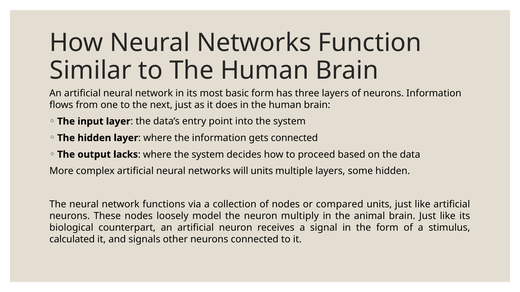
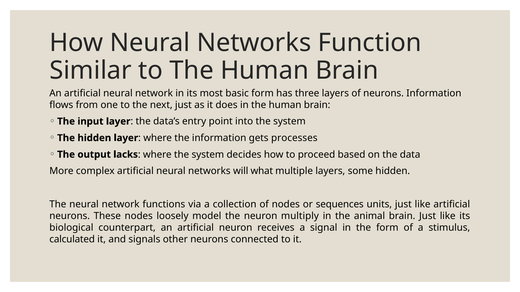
gets connected: connected -> processes (294, 138)
will units: units -> what (262, 171)
compared: compared -> sequences (340, 204)
